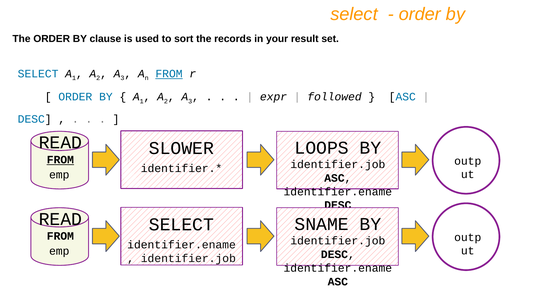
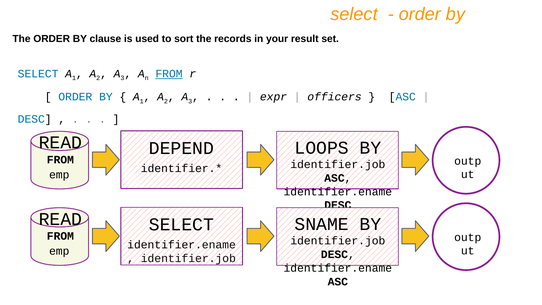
followed: followed -> officers (335, 97)
SLOWER: SLOWER -> DEPEND (181, 148)
FROM underline: present -> none (60, 160)
